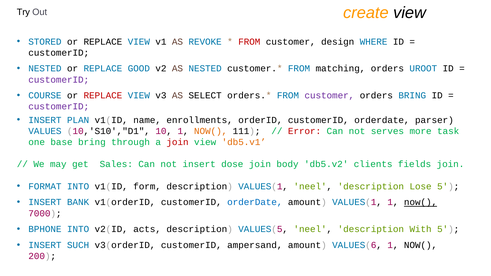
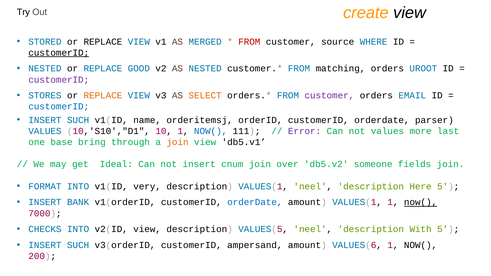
REVOKE: REVOKE -> MERGED (205, 42)
design: design -> source (338, 42)
customerID underline: none -> present (59, 53)
COURSE: COURSE -> STORES (45, 96)
REPLACE colour: red -> orange (103, 96)
SELECT colour: black -> orange (205, 96)
orders BRING: BRING -> EMAIL (412, 96)
customerID colour: purple -> blue (59, 107)
PLAN: PLAN -> SUCH (78, 120)
enrollments: enrollments -> orderitemsj (200, 120)
NOW( colour: orange -> blue (211, 131)
Error colour: red -> purple (305, 131)
not serves: serves -> values (387, 131)
task: task -> last (448, 131)
join colour: red -> orange (178, 142)
db5.v1 colour: orange -> black (244, 142)
Sales: Sales -> Ideal (116, 164)
dose: dose -> cnum (232, 164)
body: body -> over (288, 164)
clients: clients -> someone (373, 164)
form: form -> very (147, 186)
Lose: Lose -> Here (421, 186)
BPHONE: BPHONE -> CHECKS (45, 229)
v2(ID acts: acts -> view (147, 229)
